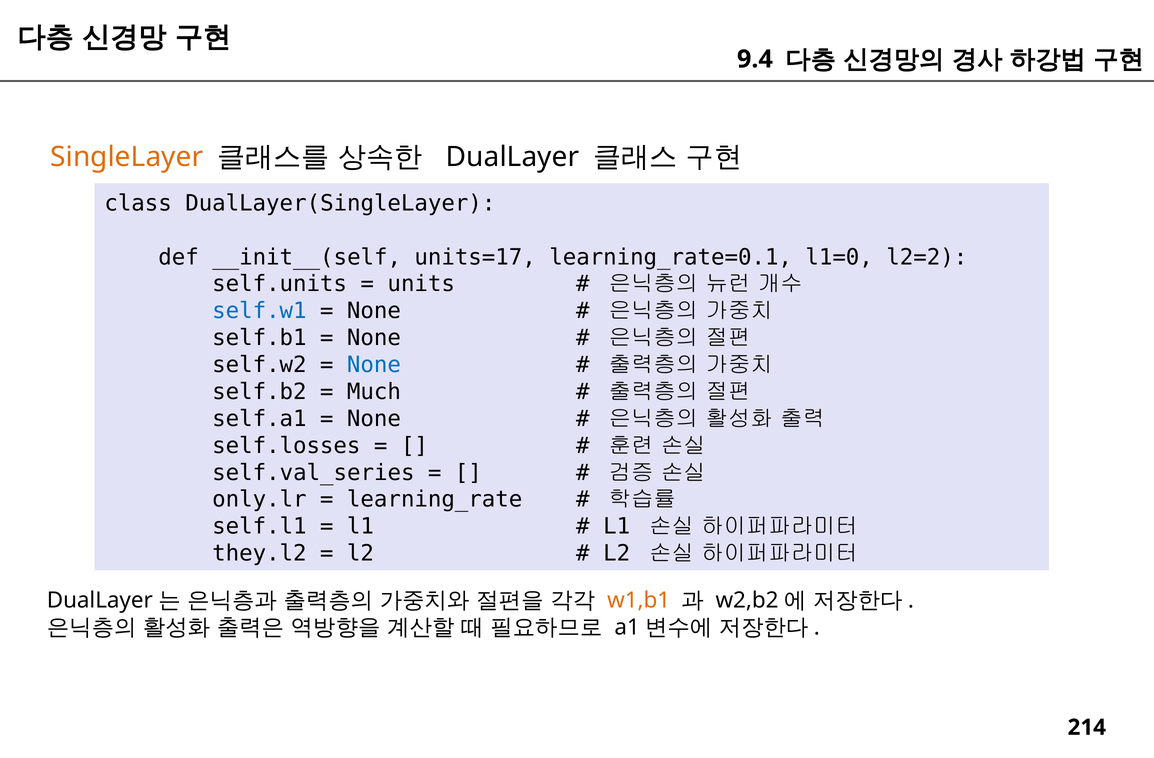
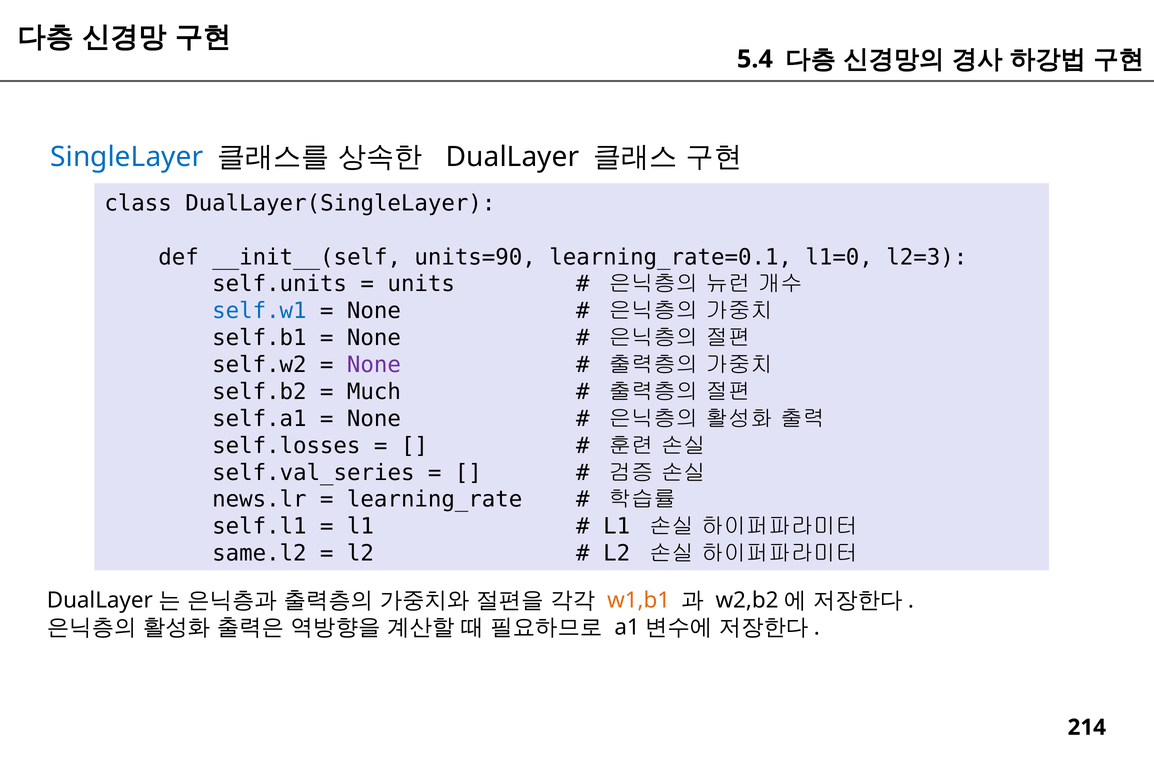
9.4: 9.4 -> 5.4 (755, 59)
SingleLayer colour: orange -> blue (127, 157)
units=17: units=17 -> units=90 (475, 257)
l2=2: l2=2 -> l2=3 (927, 257)
None colour: blue -> purple (374, 365)
only.lr: only.lr -> news.lr (259, 500)
they.l2: they.l2 -> same.l2 (259, 553)
